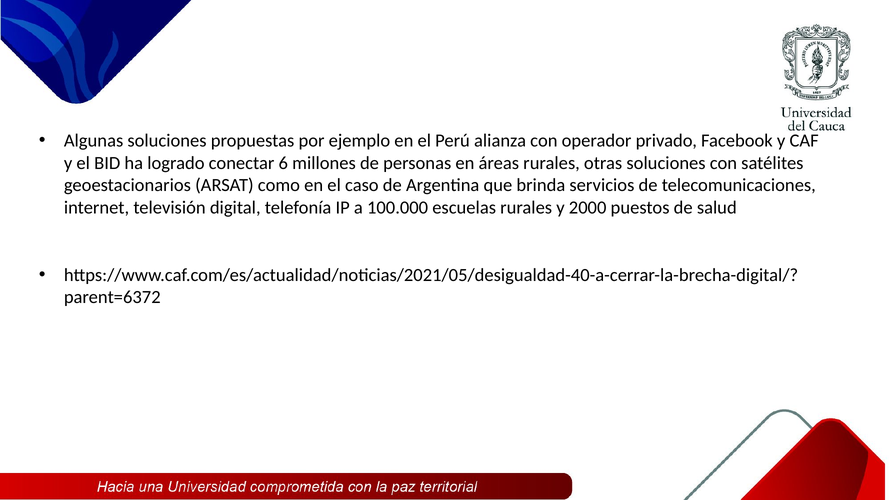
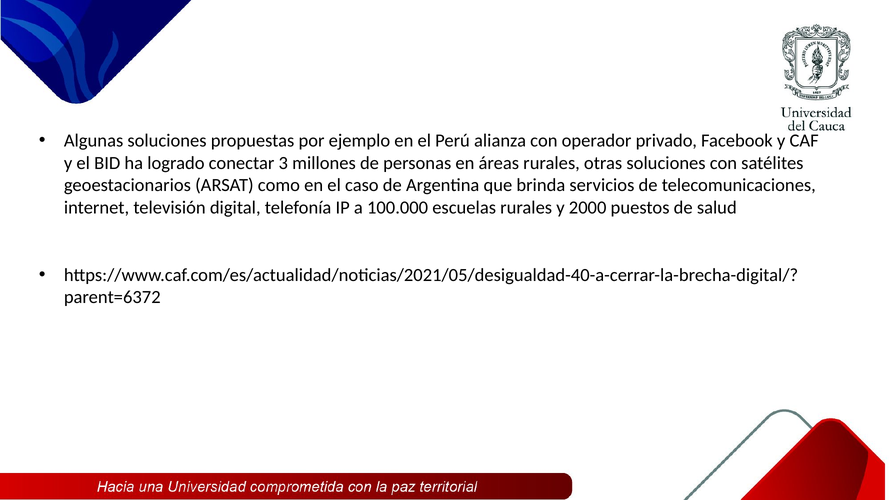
6: 6 -> 3 (283, 163)
